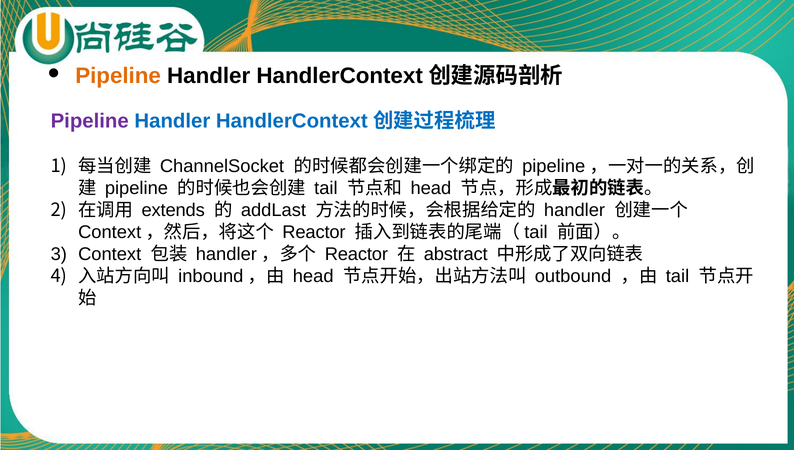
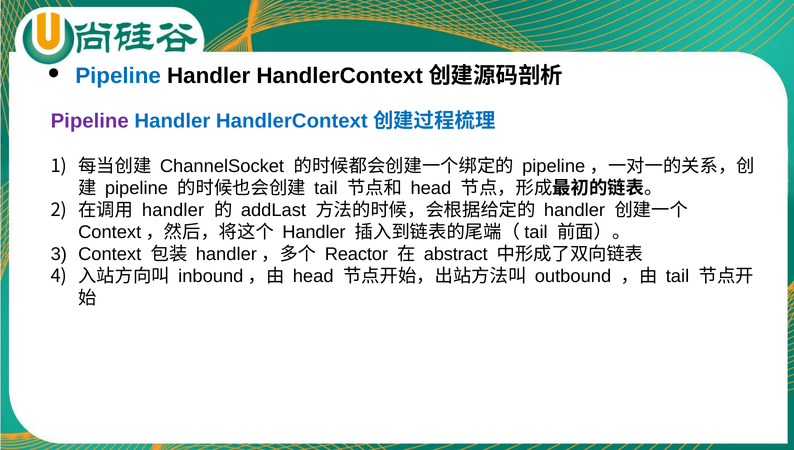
Pipeline colour: orange -> blue (118, 76)
extends: extends -> handler (173, 210)
Reactor: Reactor -> Handler (314, 232)
